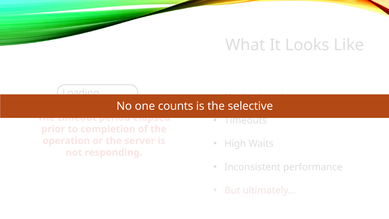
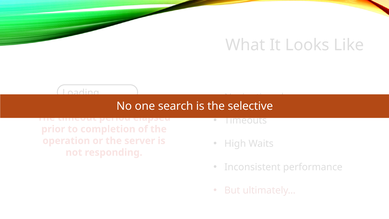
counts: counts -> search (176, 106)
